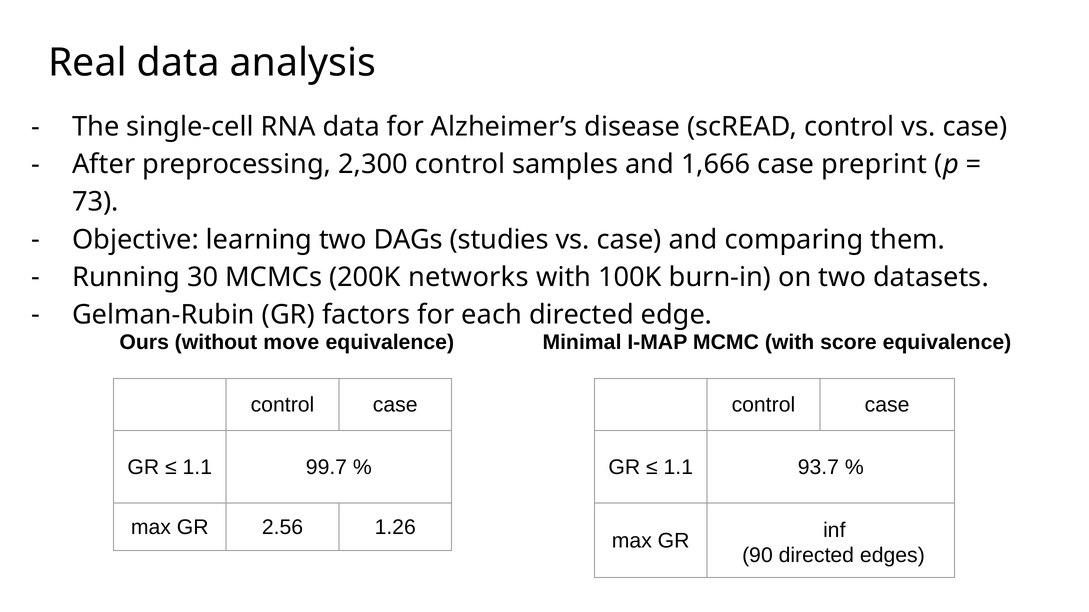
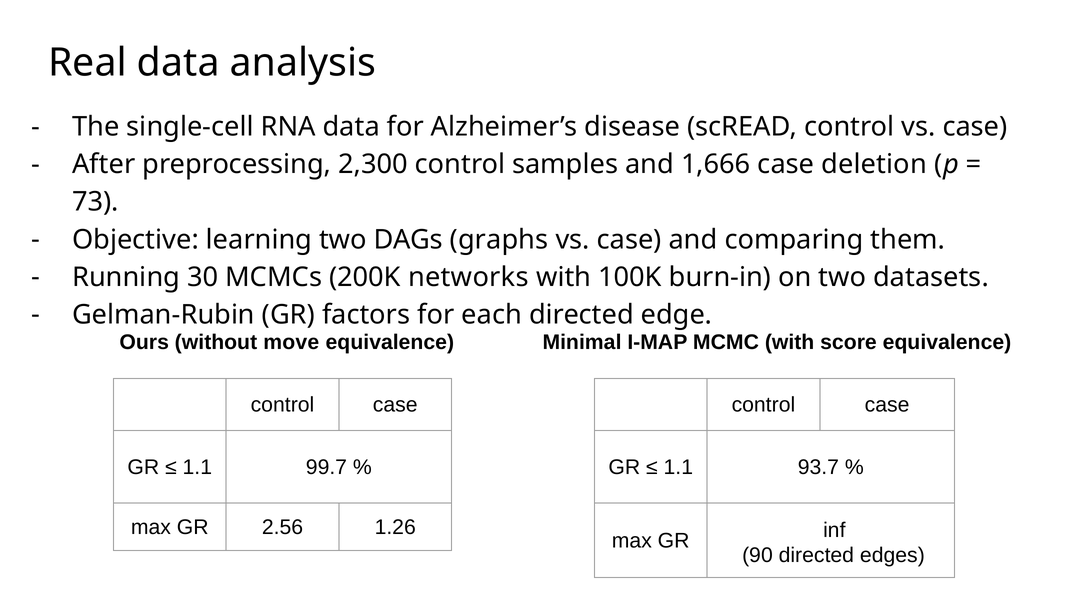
preprint: preprint -> deletion (874, 165)
studies: studies -> graphs (499, 240)
